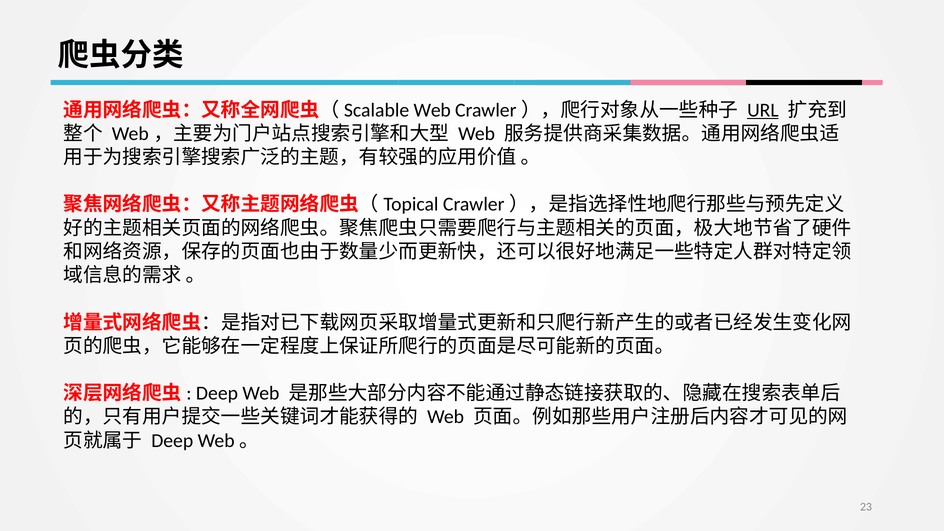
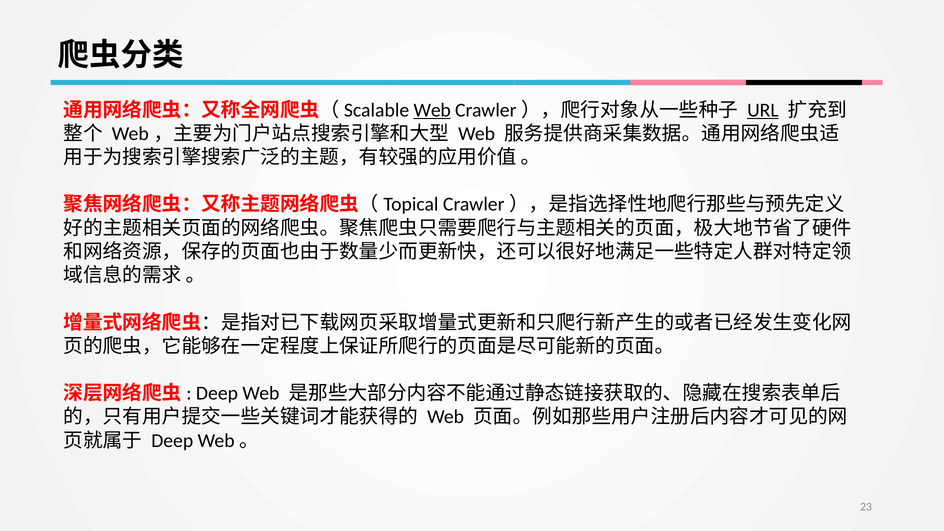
Web underline: none -> present (432, 110)
